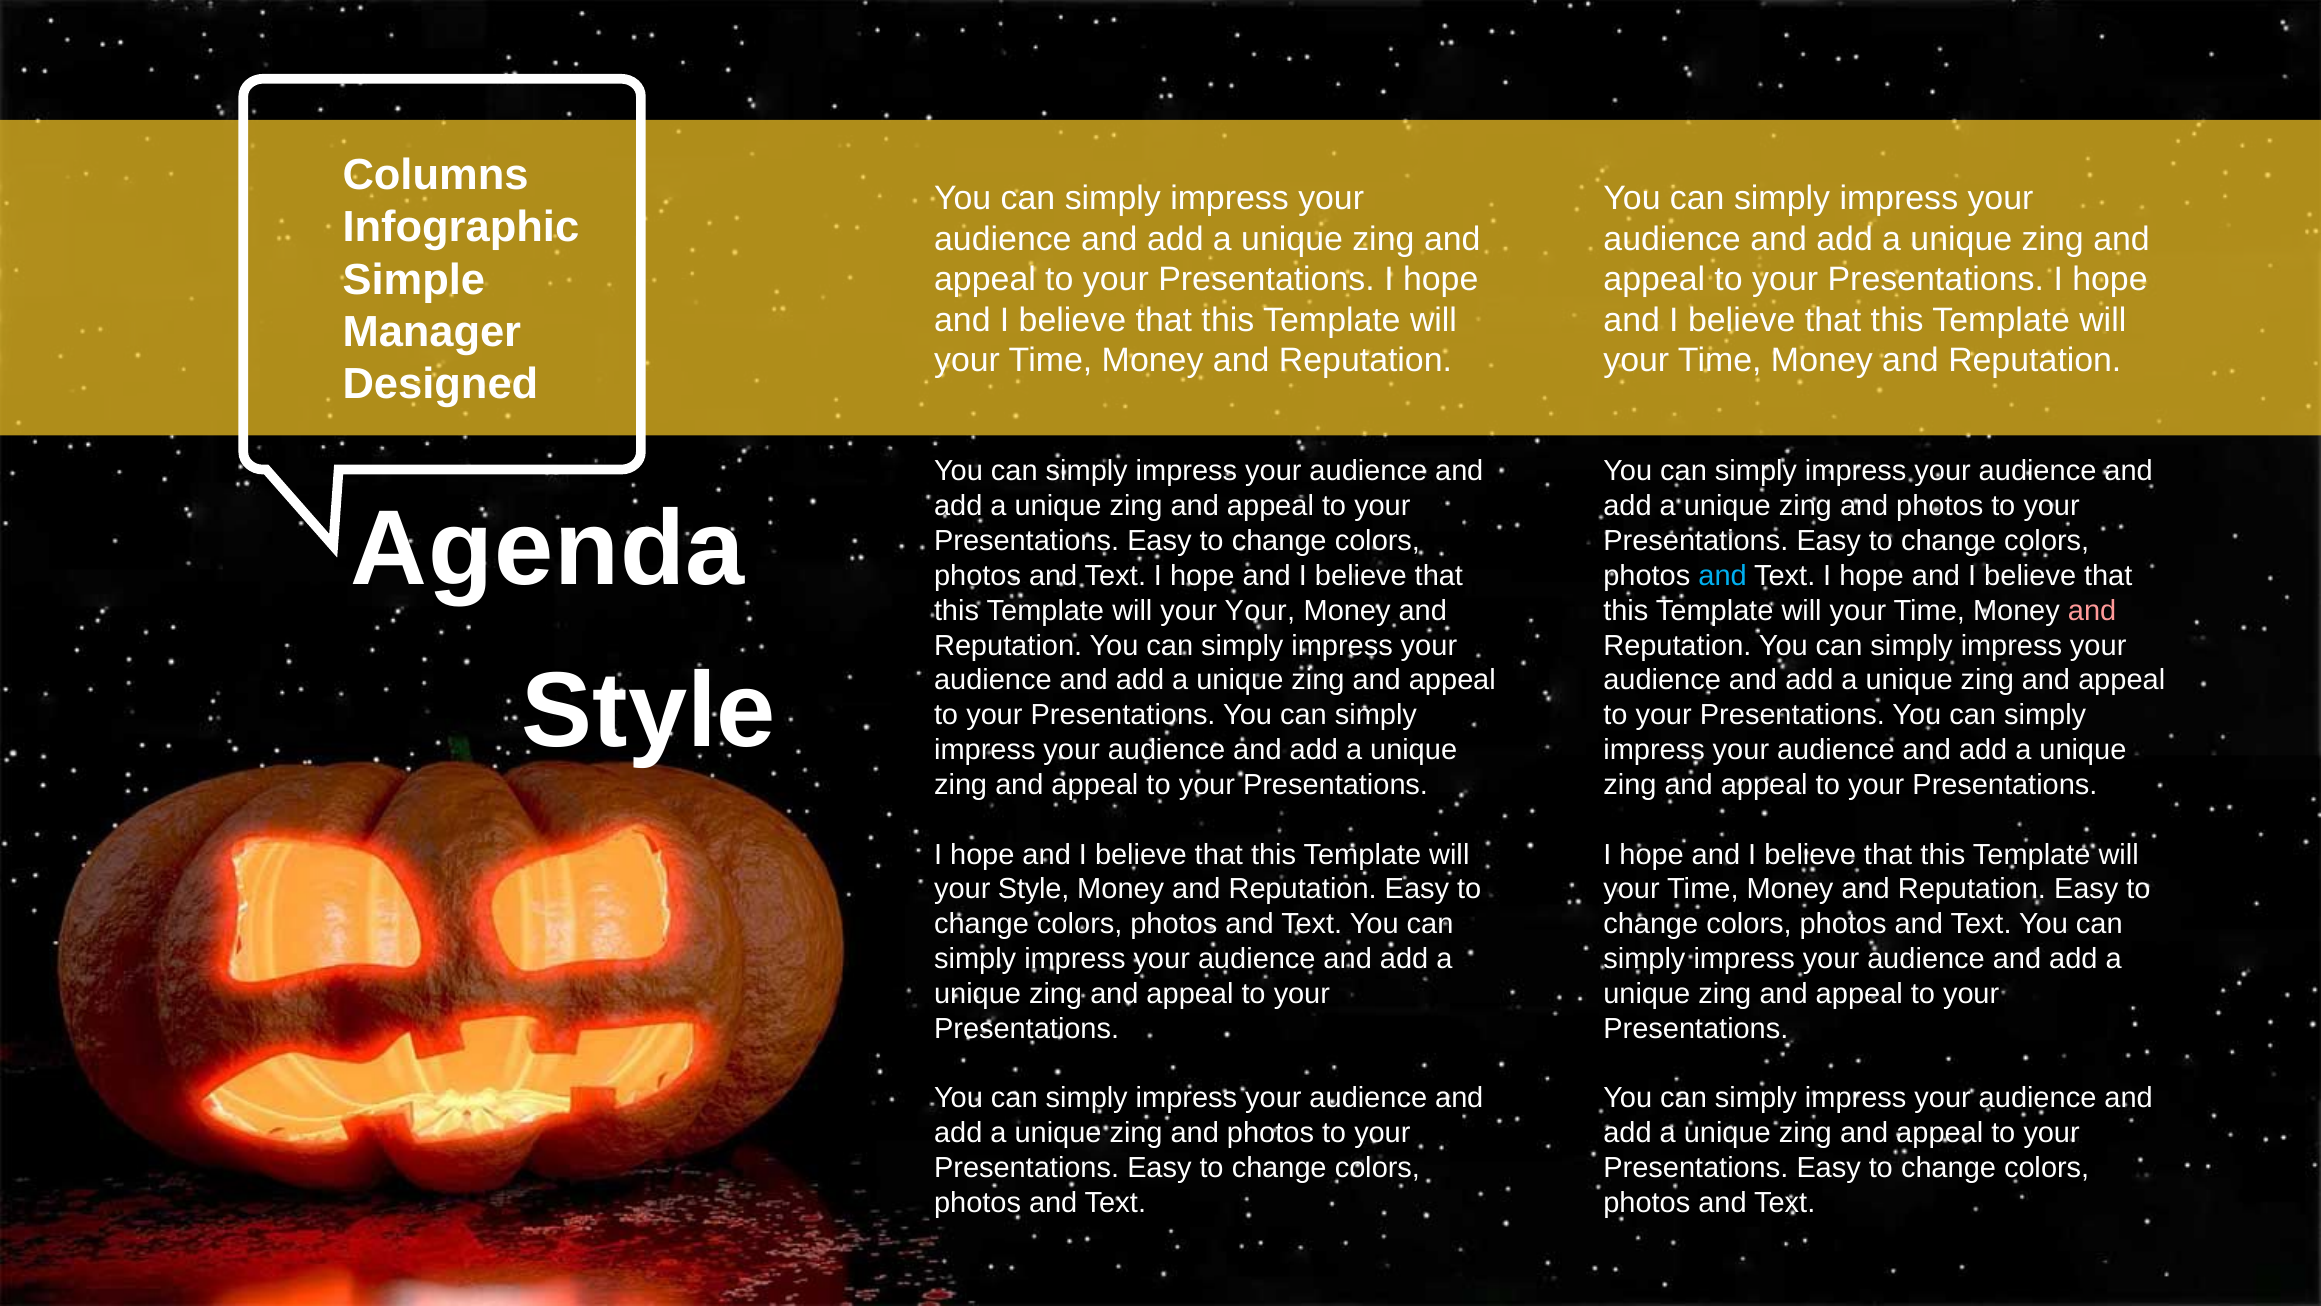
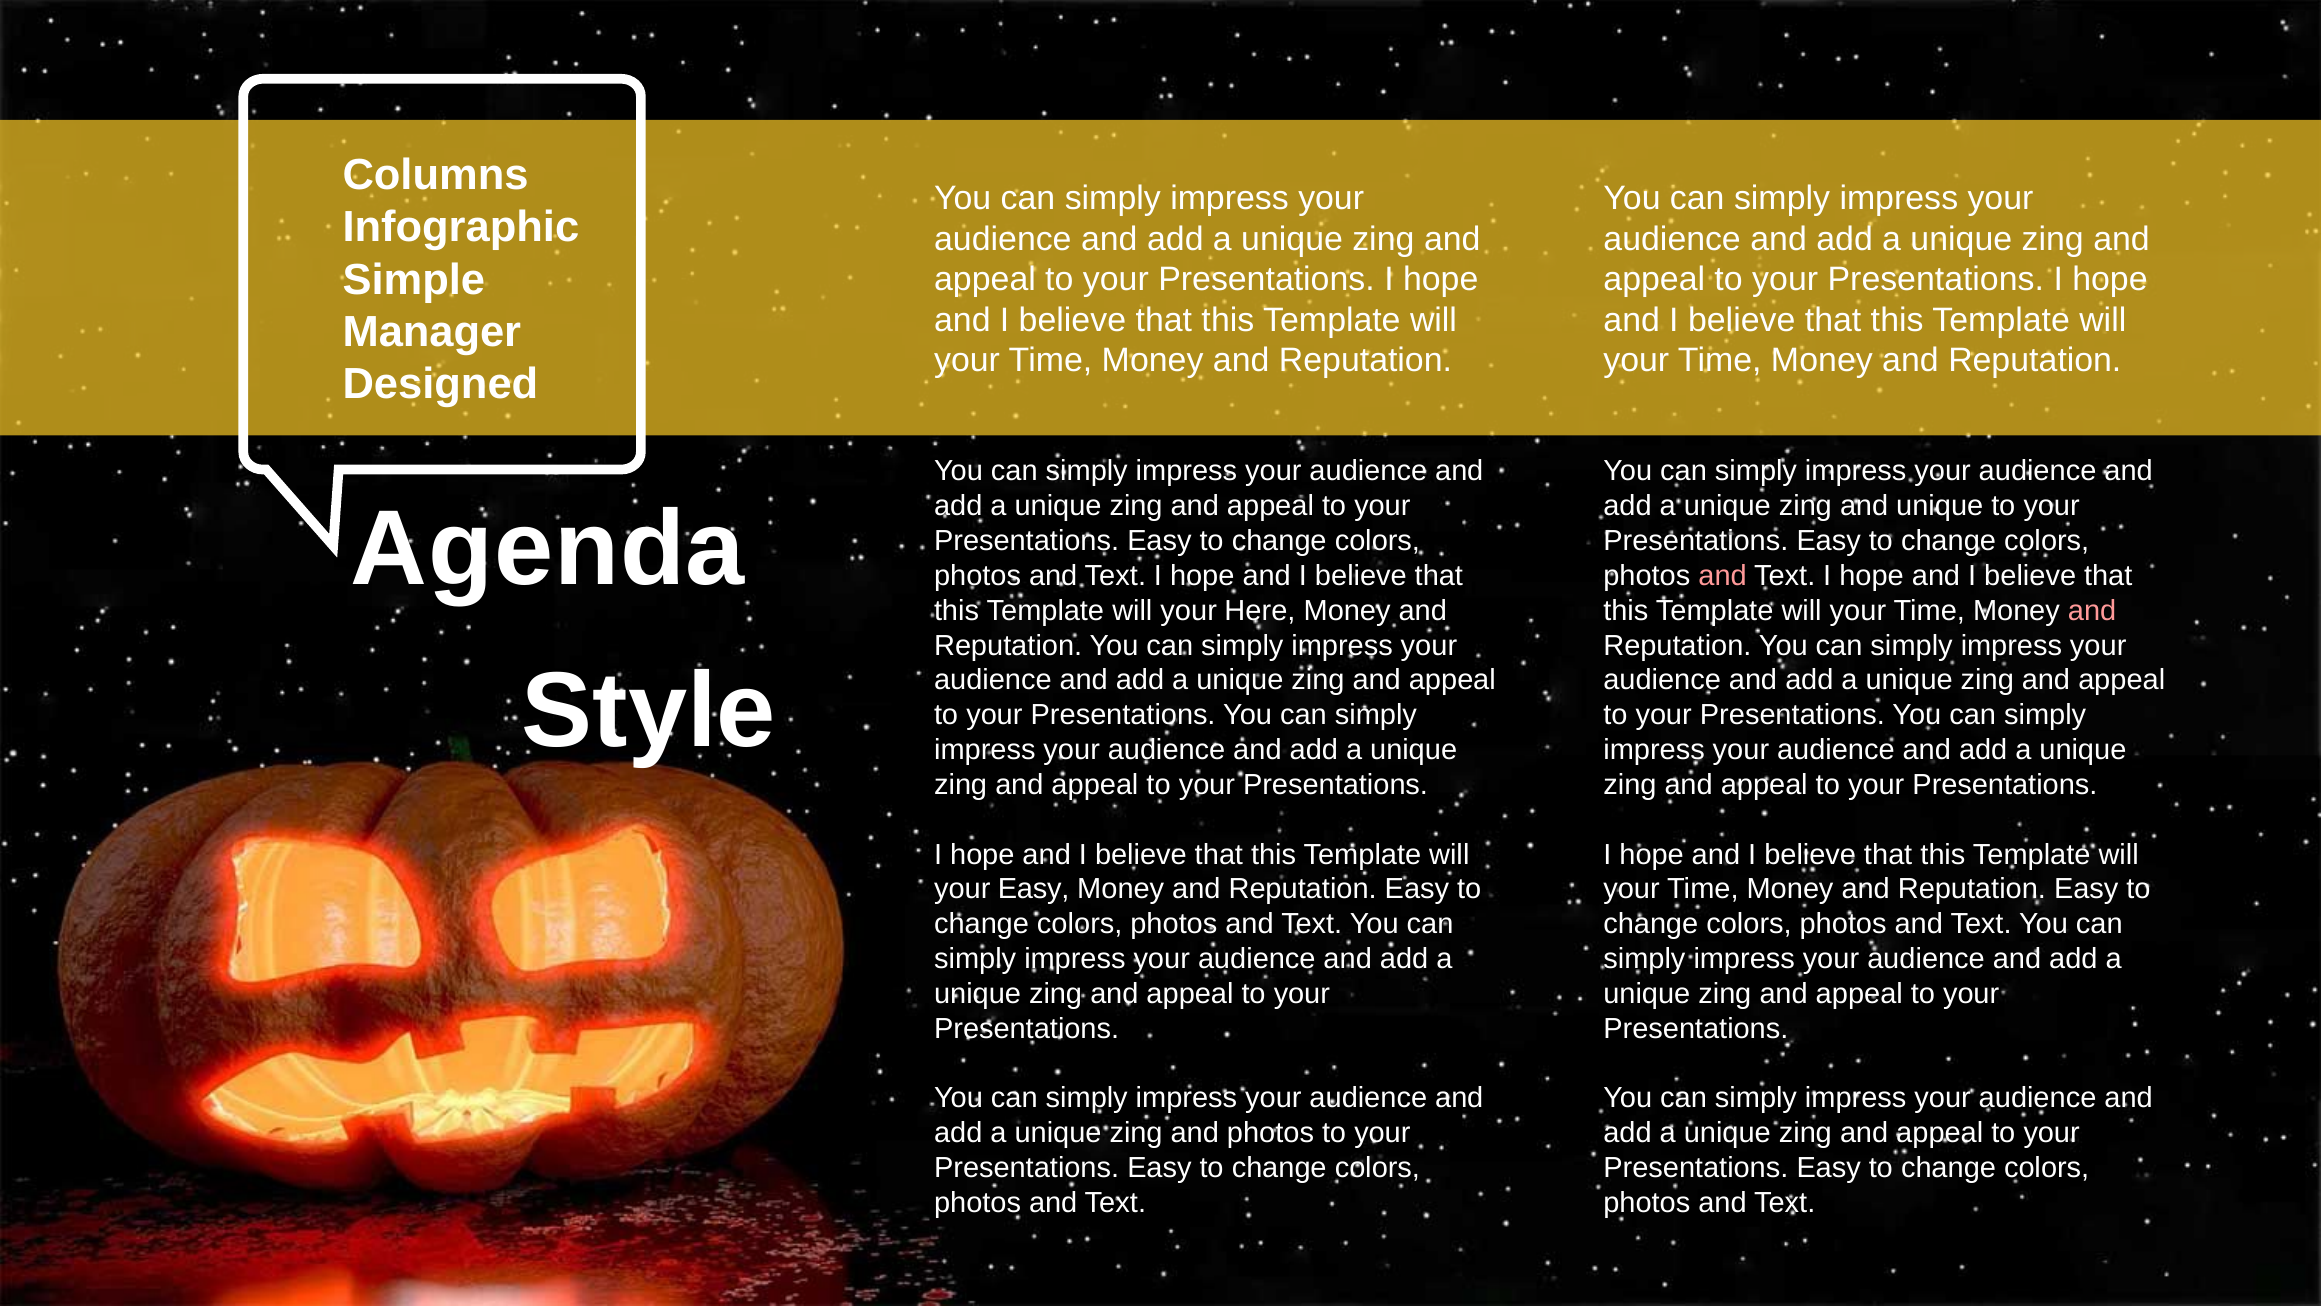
photos: photos -> unique (1940, 506)
and colour: light blue -> pink (1723, 576)
your Your: Your -> Here (1260, 611)
your Style: Style -> Easy (1034, 889)
